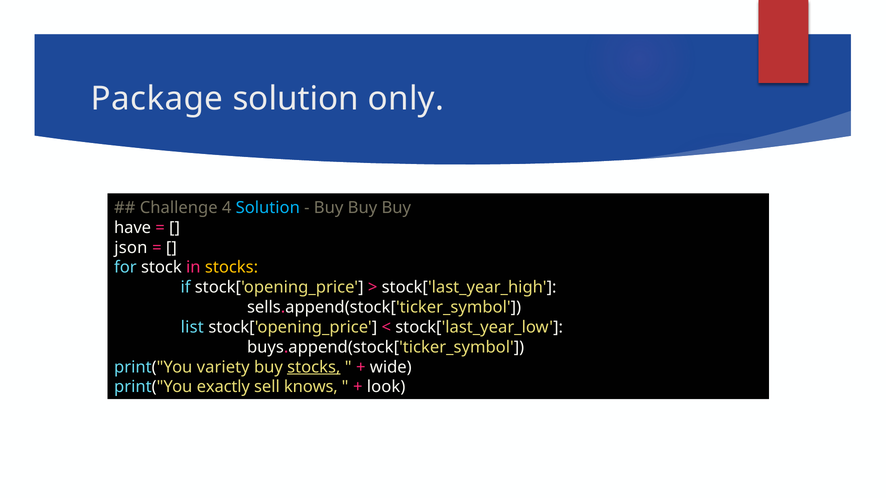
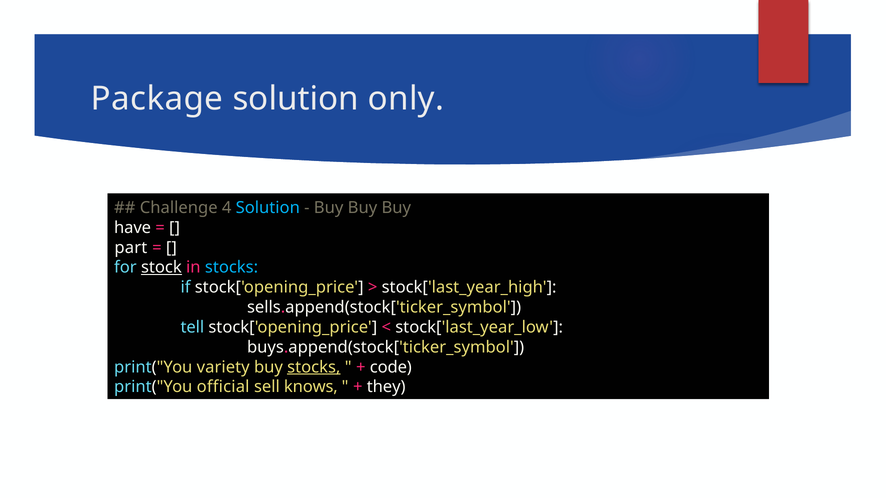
json: json -> part (131, 248)
stock underline: none -> present (161, 268)
stocks colour: yellow -> light blue (232, 268)
list: list -> tell (192, 327)
wide: wide -> code (391, 367)
exactly: exactly -> official (223, 387)
look: look -> they (386, 387)
